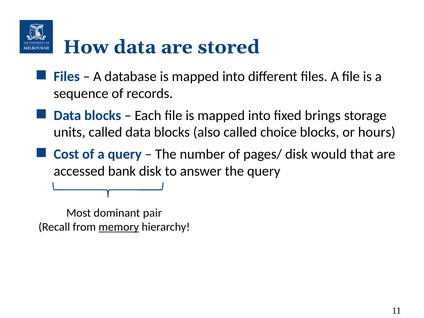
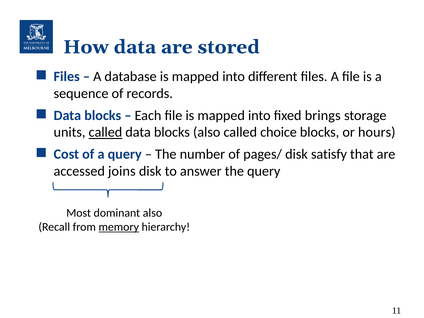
called underline: none -> present (105, 132)
would: would -> satisfy (329, 154)
bank: bank -> joins (122, 171)
dominant pair: pair -> also (152, 213)
